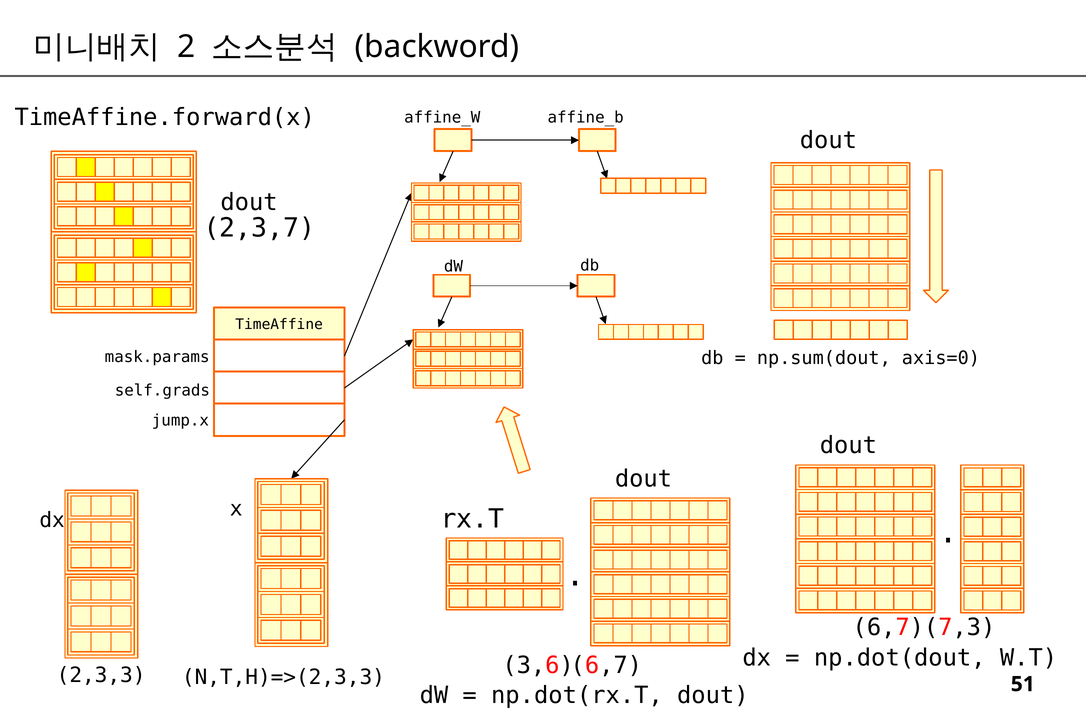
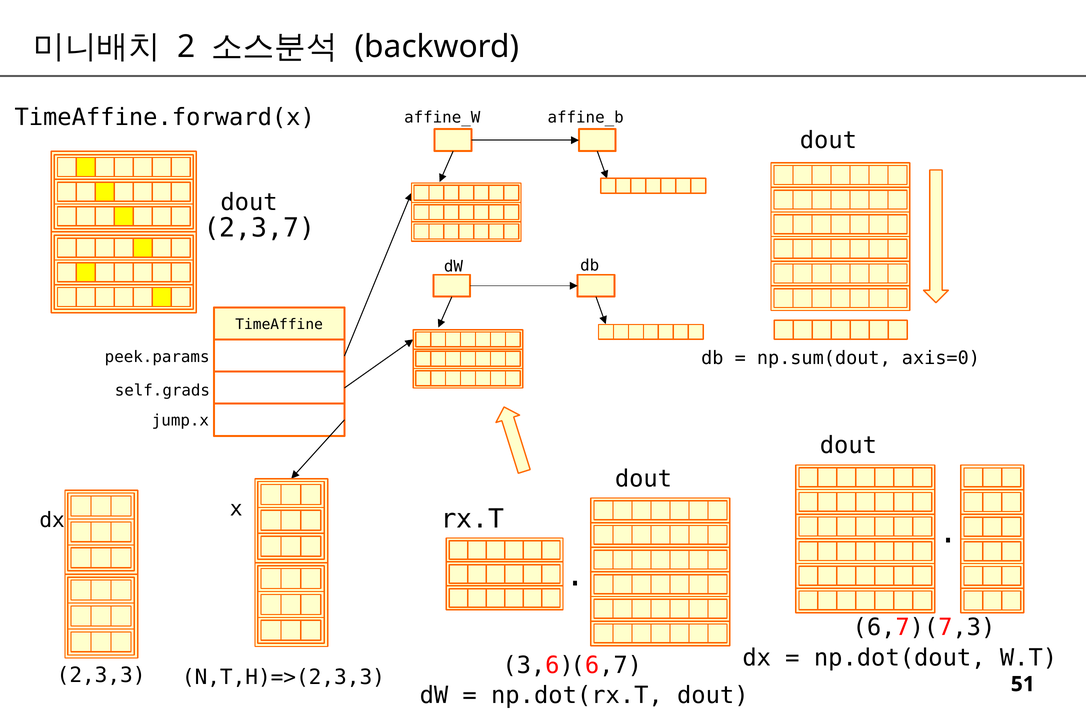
mask.params: mask.params -> peek.params (157, 357)
